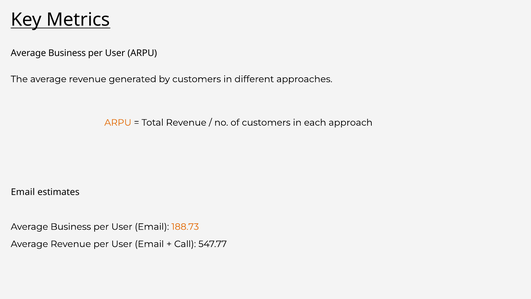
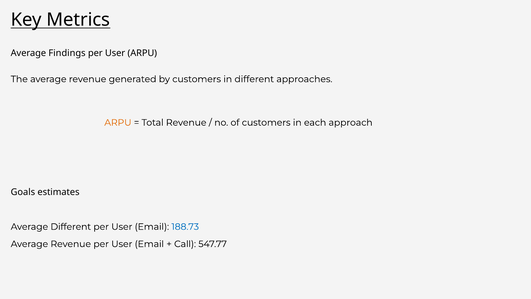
Business: Business -> Findings (67, 53)
Email: Email -> Goals (23, 192)
Business: Business -> Different (71, 227)
188.73 colour: orange -> blue (185, 227)
